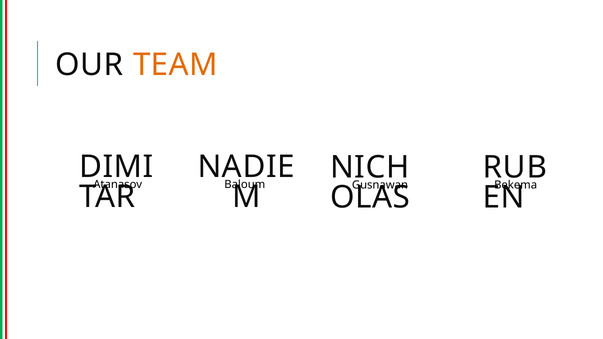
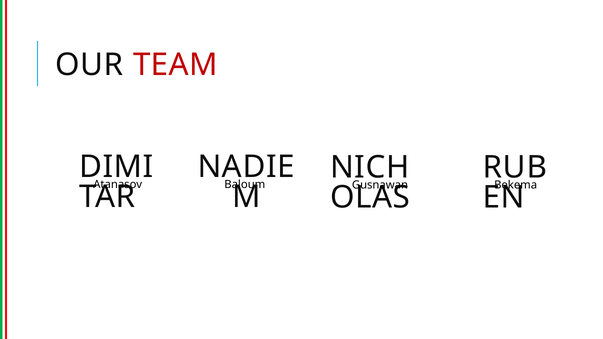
TEAM colour: orange -> red (175, 65)
